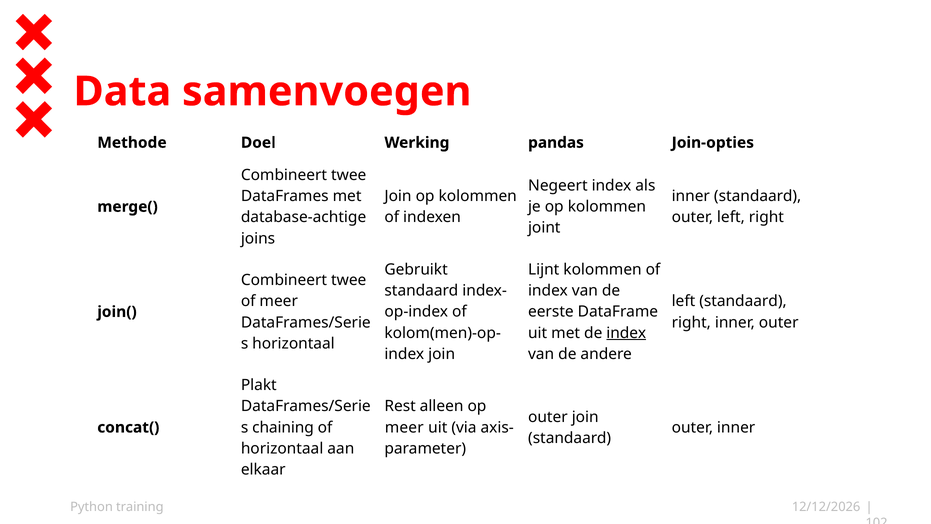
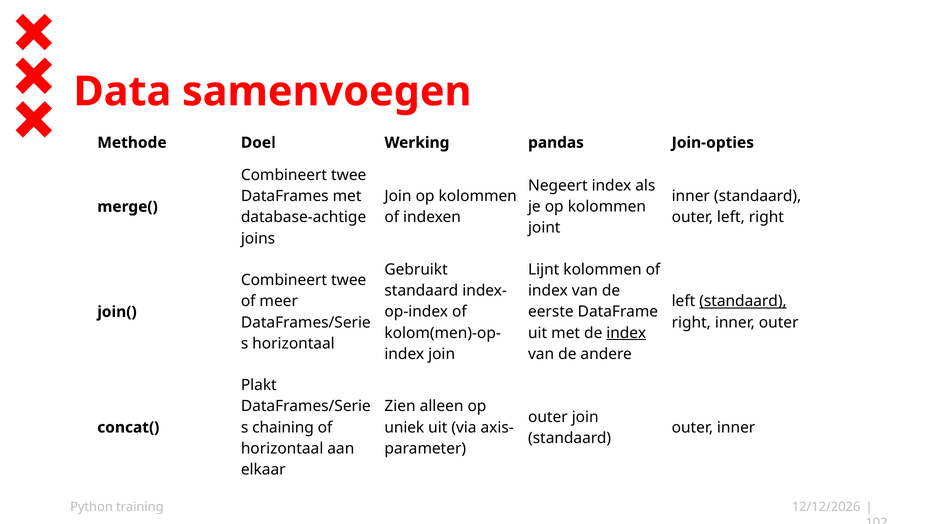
standaard underline: none -> present (743, 301)
Rest: Rest -> Zien (400, 406)
meer: meer -> uniek (404, 427)
